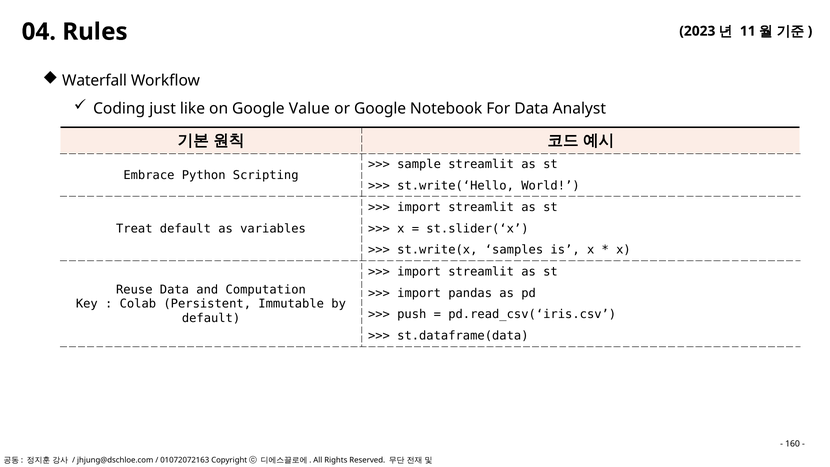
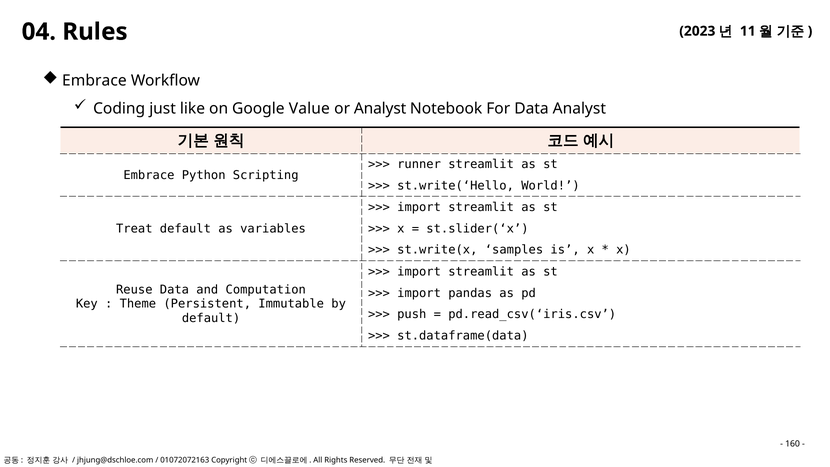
Waterfall: Waterfall -> Embrace (94, 80)
or Google: Google -> Analyst (380, 108)
sample: sample -> runner (419, 164)
Colab: Colab -> Theme (138, 304)
